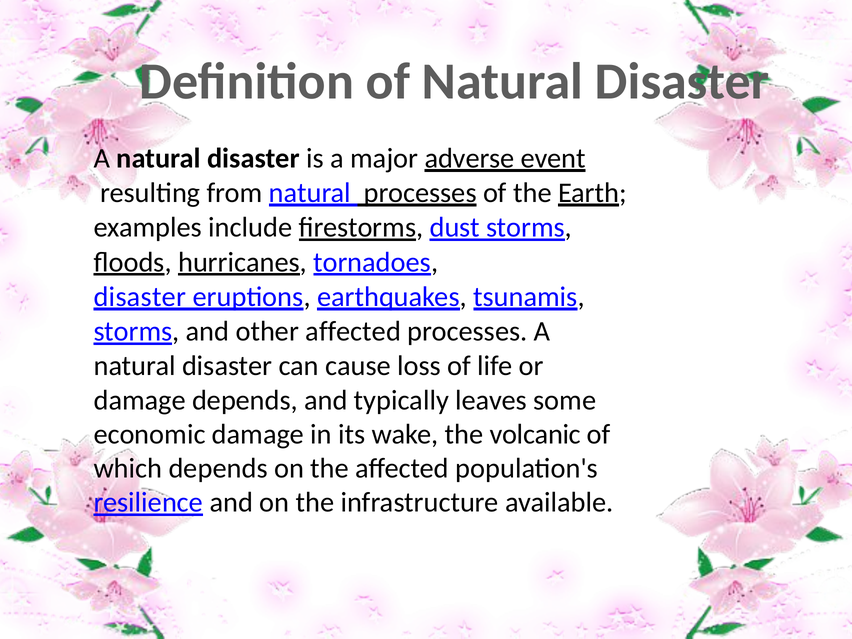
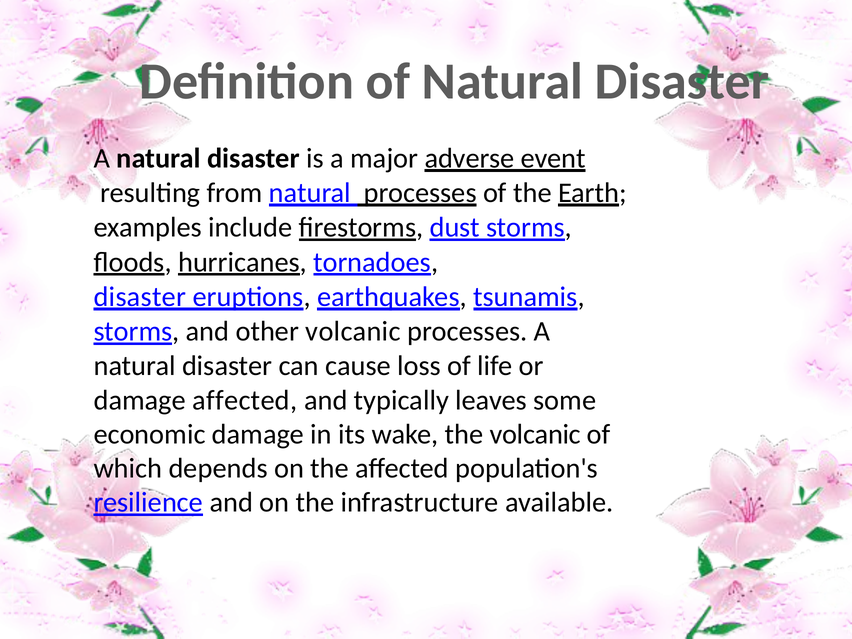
other affected: affected -> volcanic (353, 331)
damage depends: depends -> affected (245, 400)
